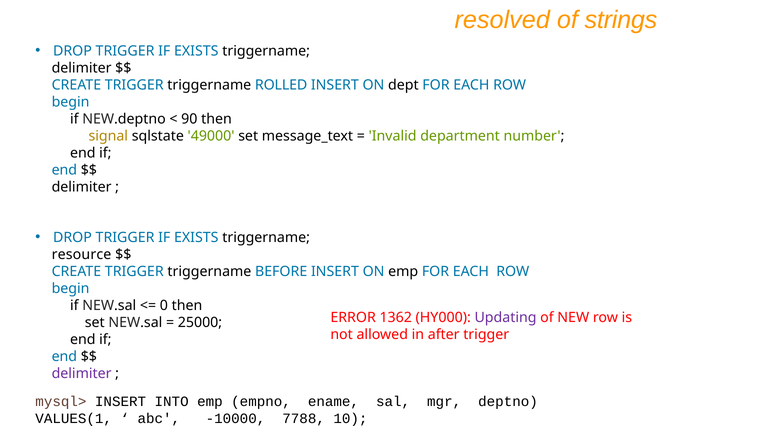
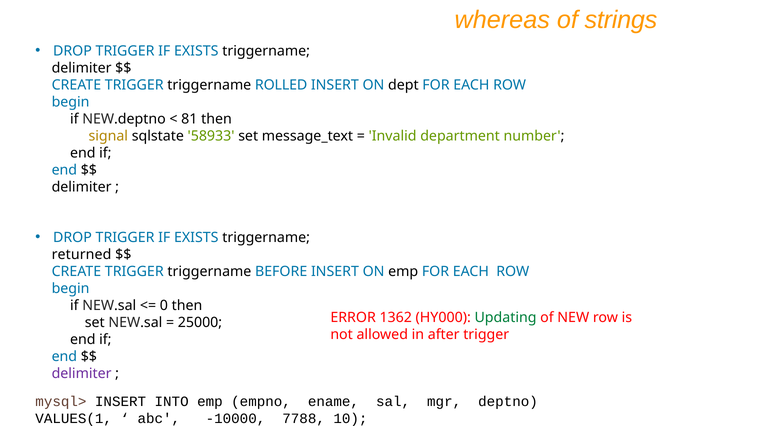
resolved: resolved -> whereas (502, 20)
90: 90 -> 81 (189, 119)
49000: 49000 -> 58933 (211, 136)
resource: resource -> returned (82, 254)
Updating colour: purple -> green (506, 318)
